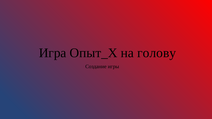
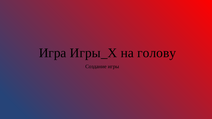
Опыт_X: Опыт_X -> Игры_X (93, 53)
